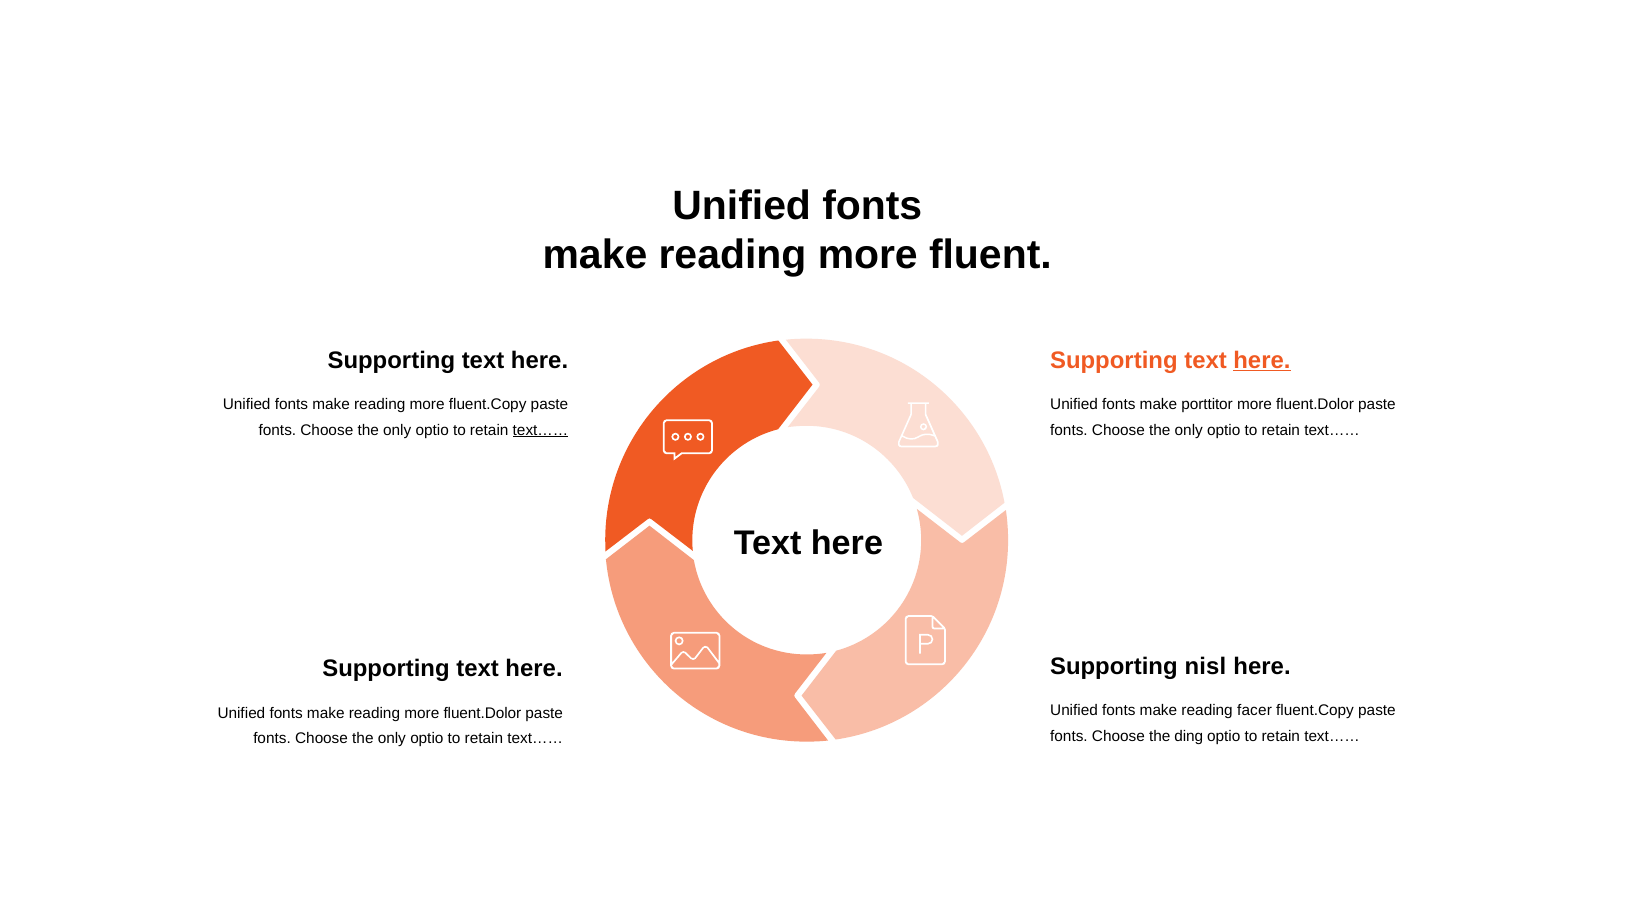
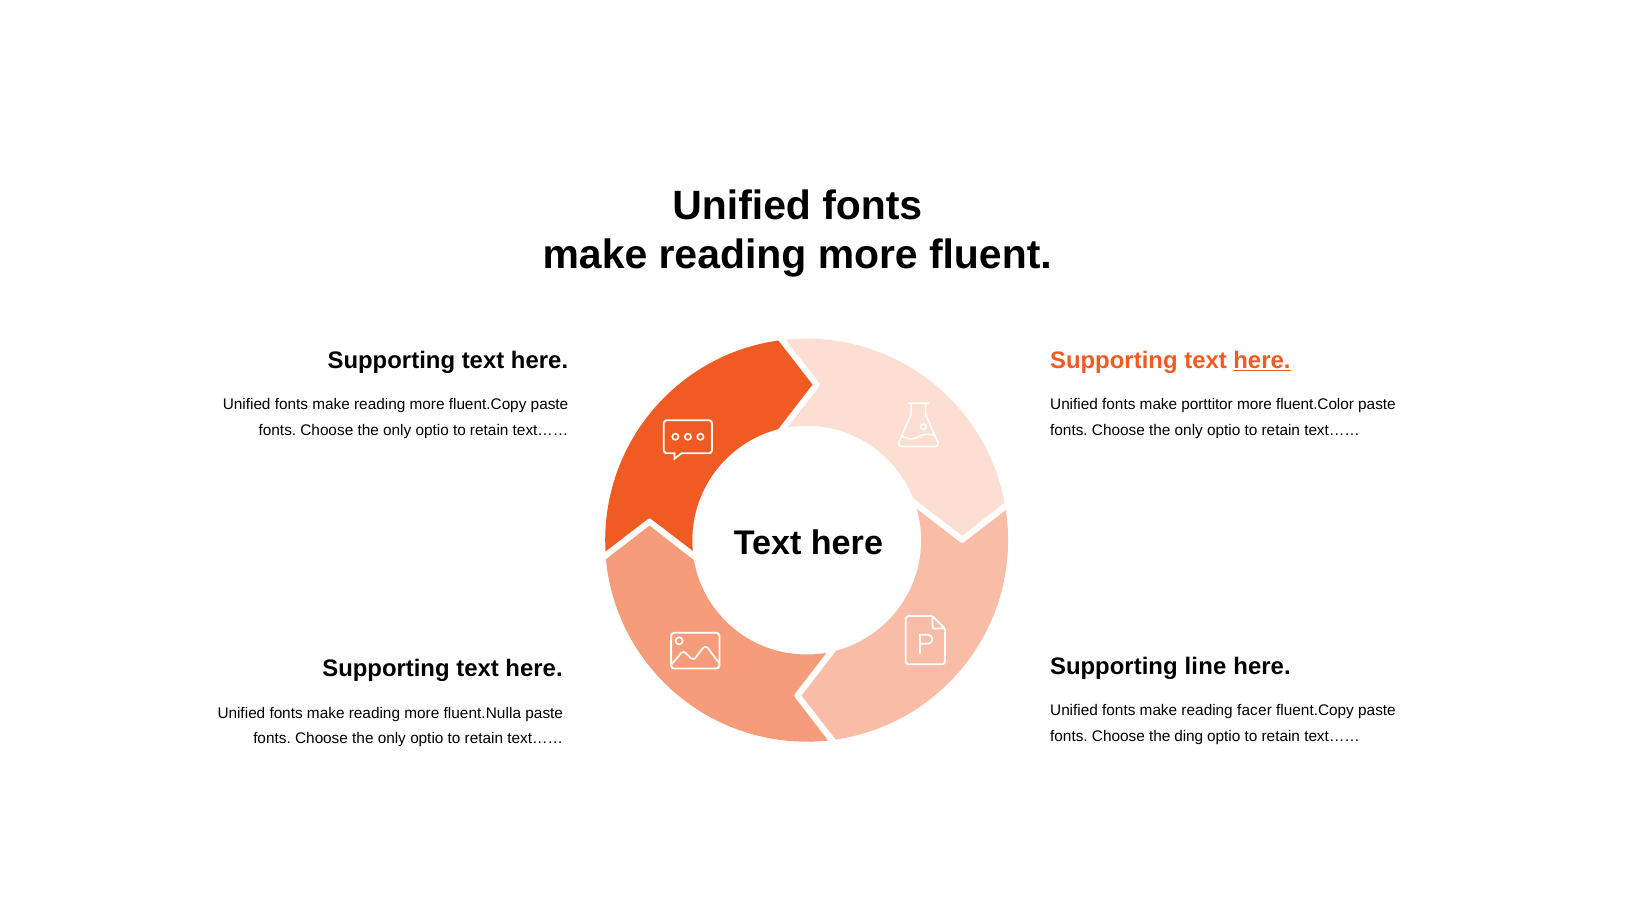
fluent.Dolor: fluent.Dolor -> fluent.Color (1315, 405)
text…… underline: present -> none (540, 430)
nisl: nisl -> line (1205, 666)
reading more fluent.Dolor: fluent.Dolor -> fluent.Nulla (482, 713)
